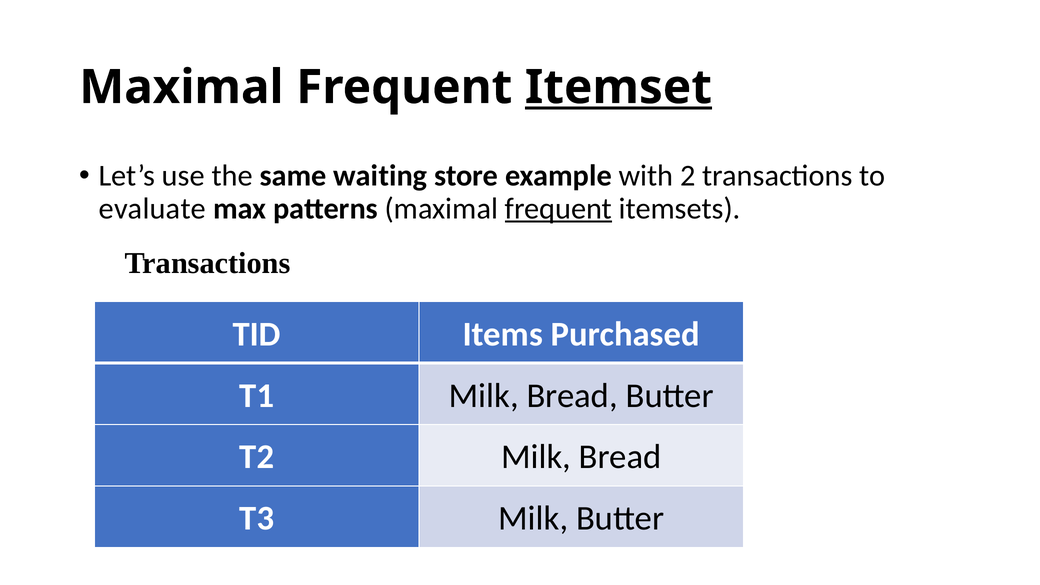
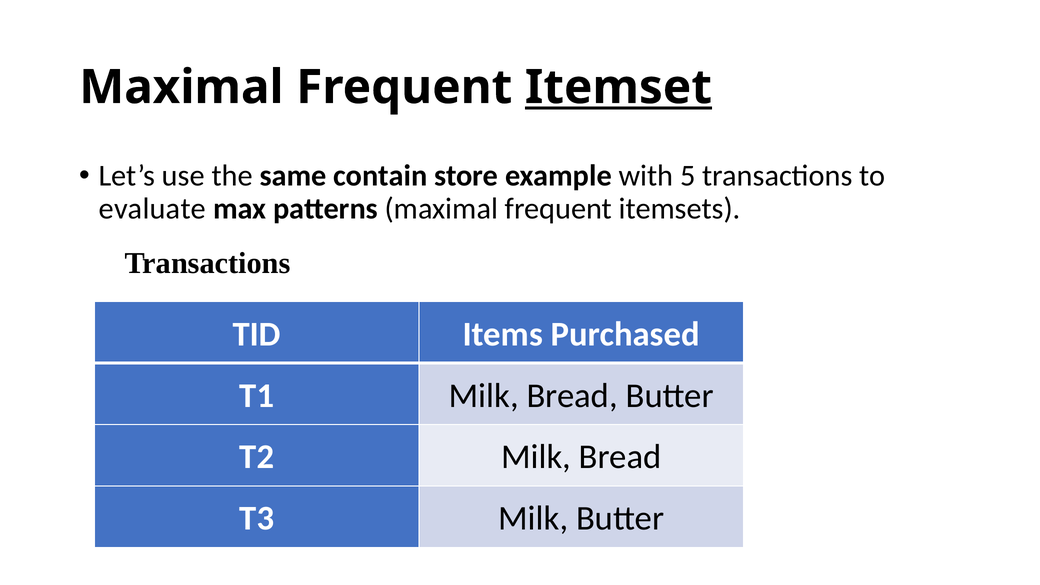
waiting: waiting -> contain (380, 176)
2: 2 -> 5 (688, 176)
frequent underline: present -> none (558, 209)
